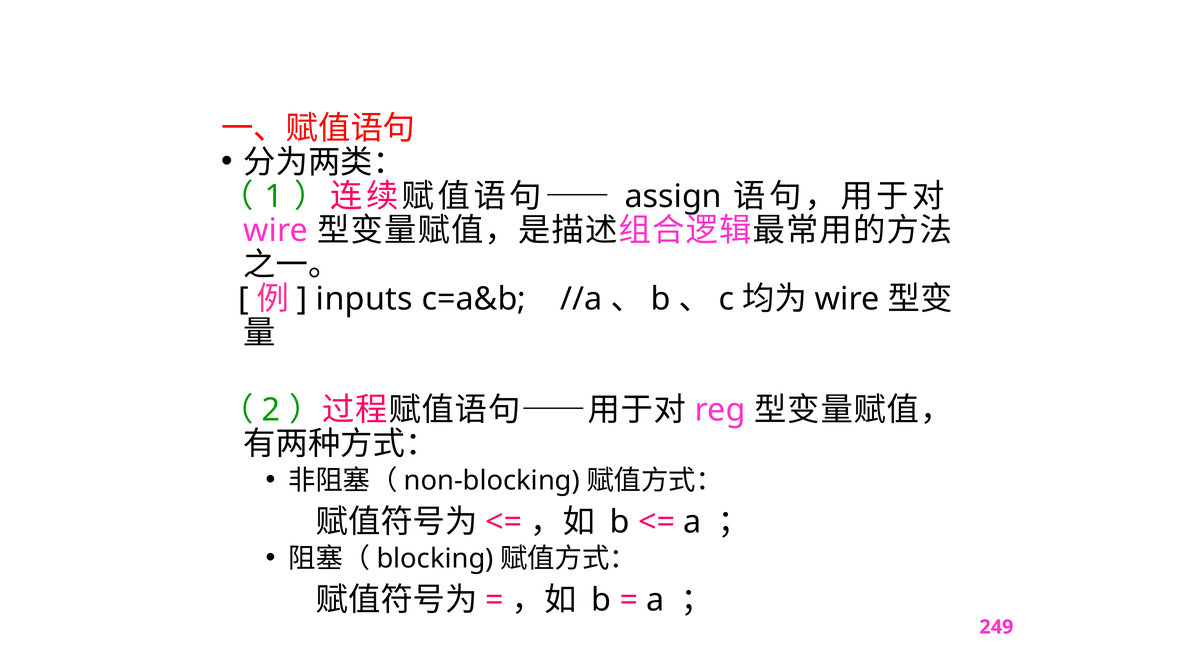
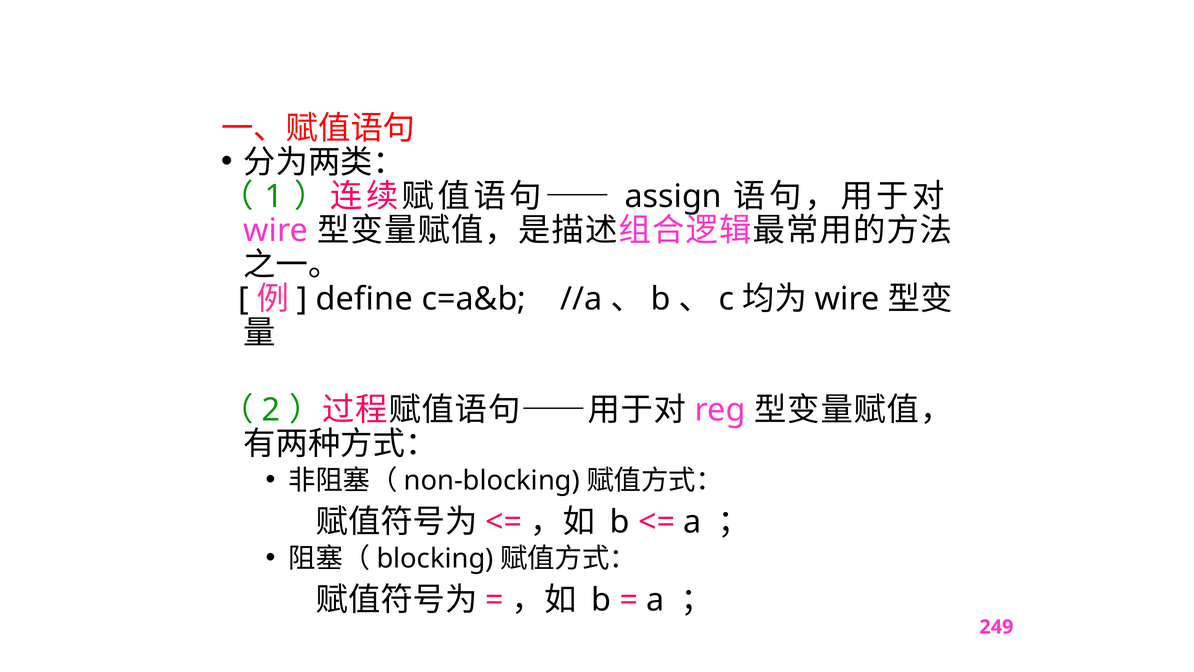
inputs: inputs -> define (364, 299)
